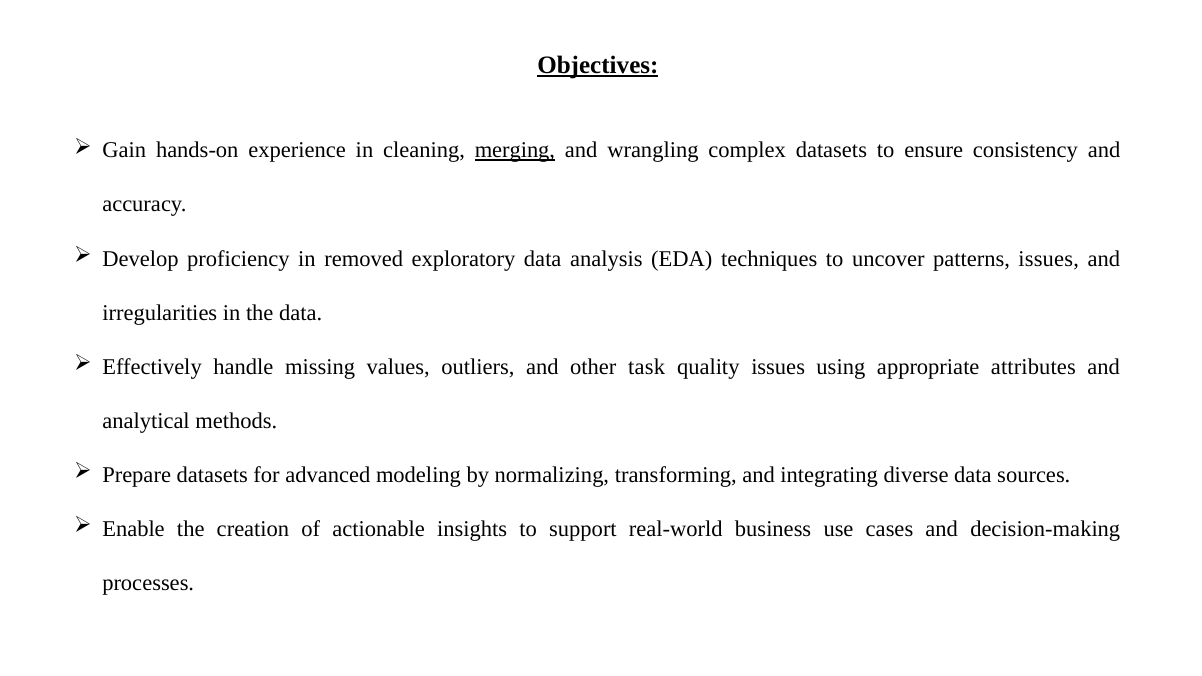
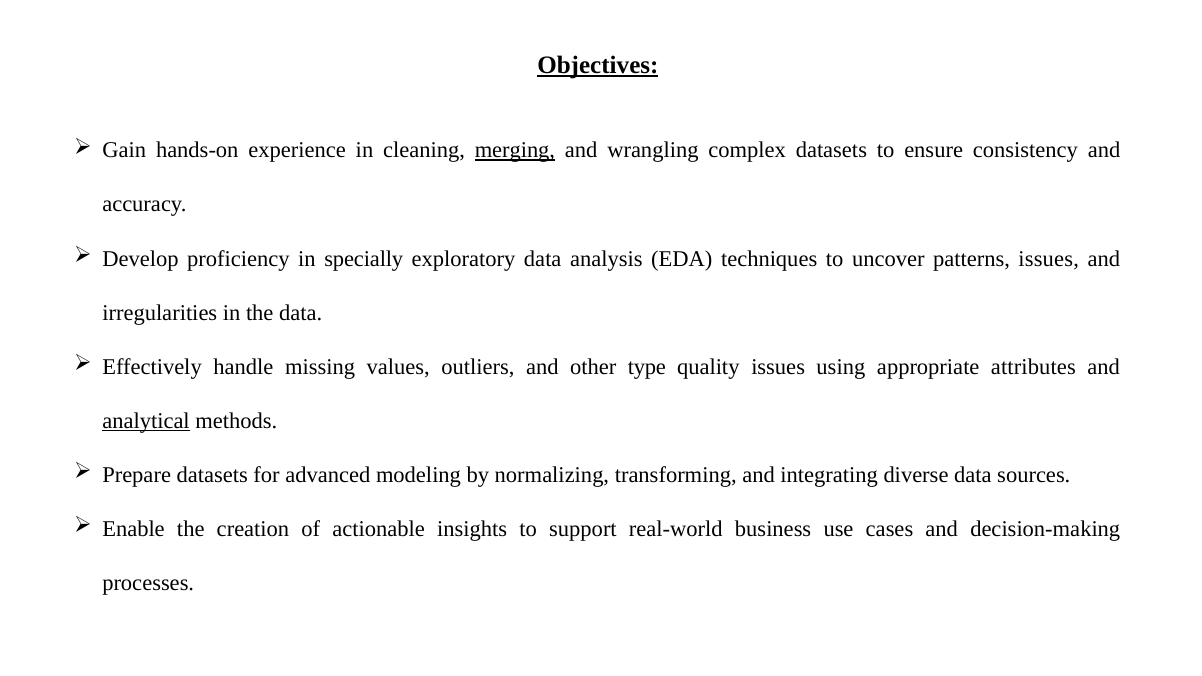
removed: removed -> specially (364, 259)
task: task -> type (647, 367)
analytical underline: none -> present (146, 421)
